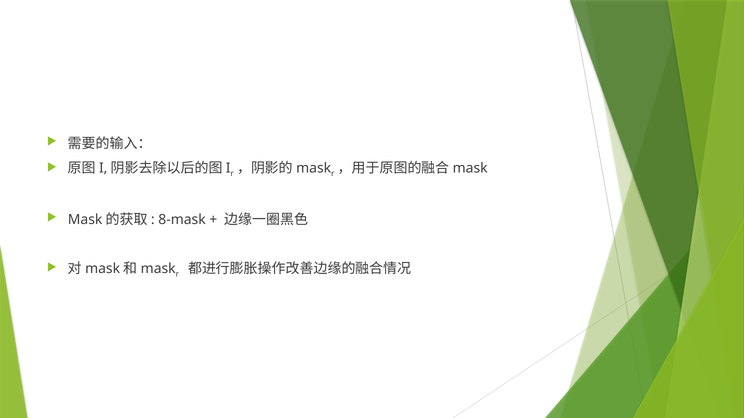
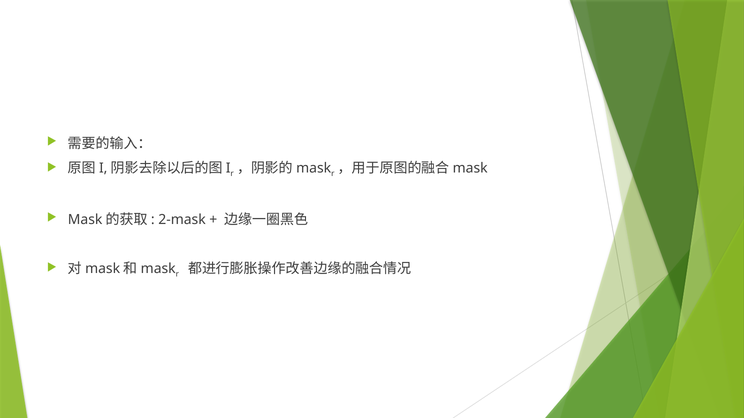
8-mask: 8-mask -> 2-mask (182, 220)
